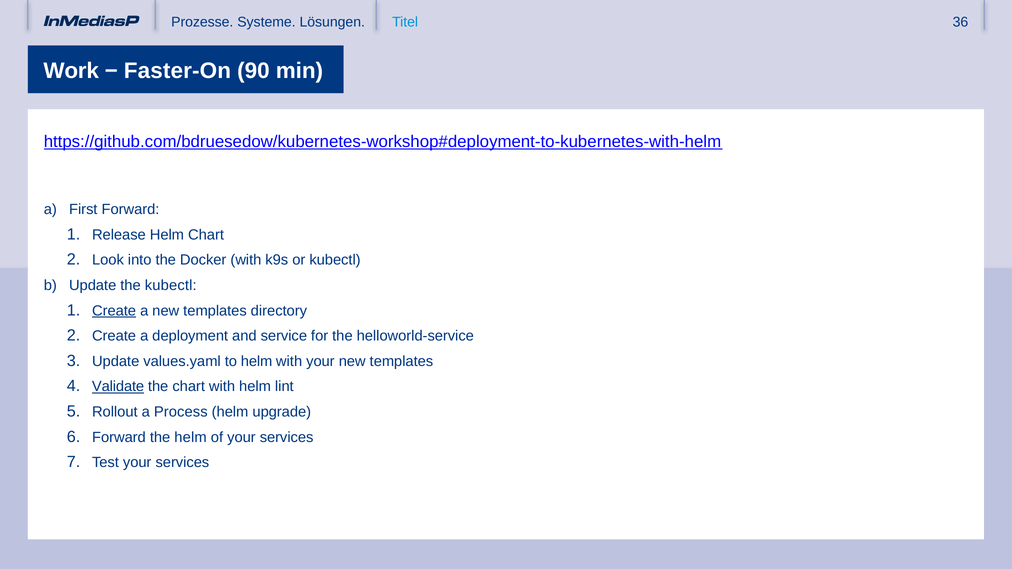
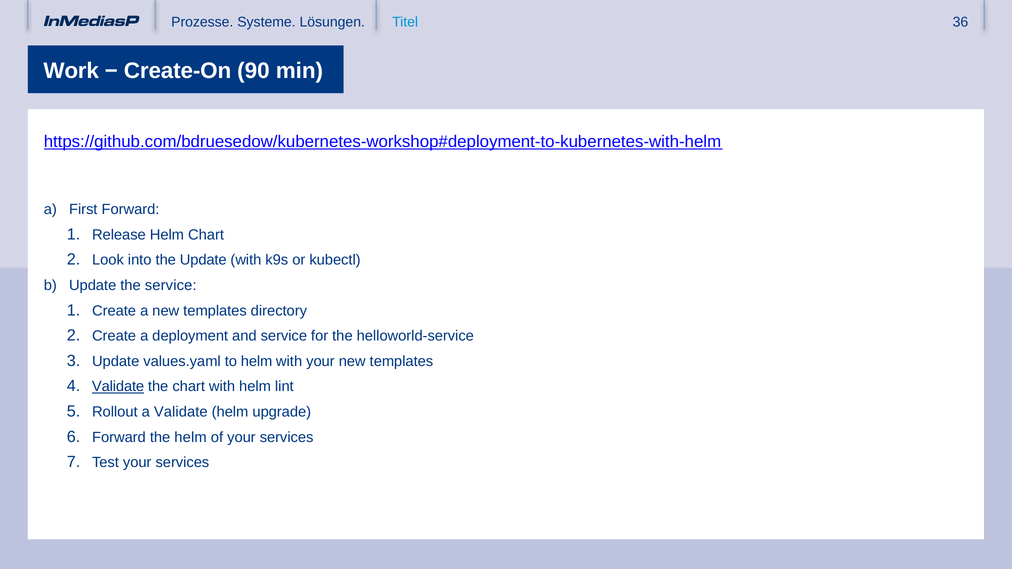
Faster-On: Faster-On -> Create-On (178, 71)
the Docker: Docker -> Update (203, 260)
the kubectl: kubectl -> service (171, 286)
Create underline: present -> none (114, 311)
a Process: Process -> Validate (181, 412)
